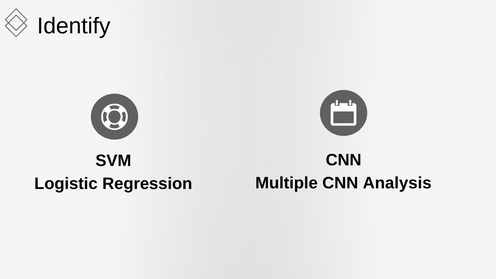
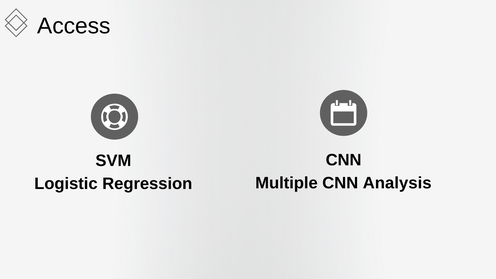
Identify: Identify -> Access (74, 26)
